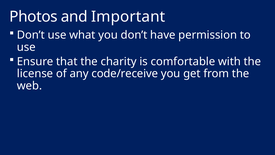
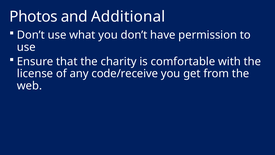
Important: Important -> Additional (128, 17)
